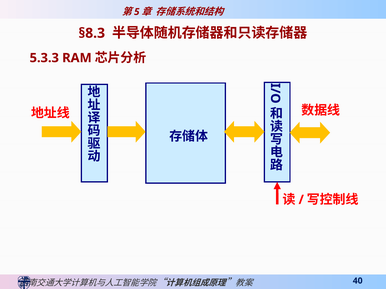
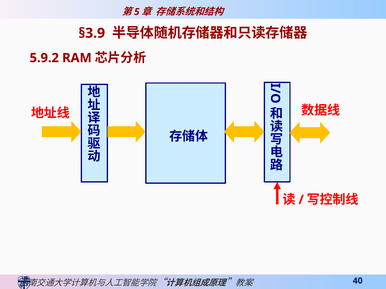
§8.3: §8.3 -> §3.9 (92, 33)
5.3.3: 5.3.3 -> 5.9.2 (44, 58)
